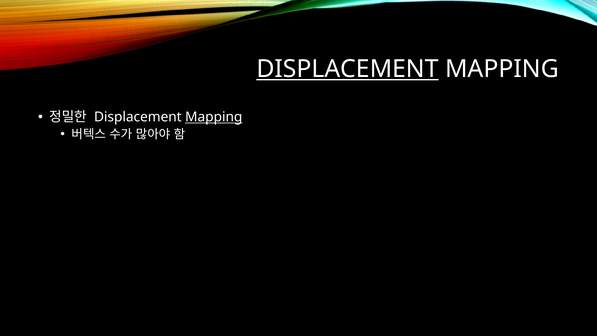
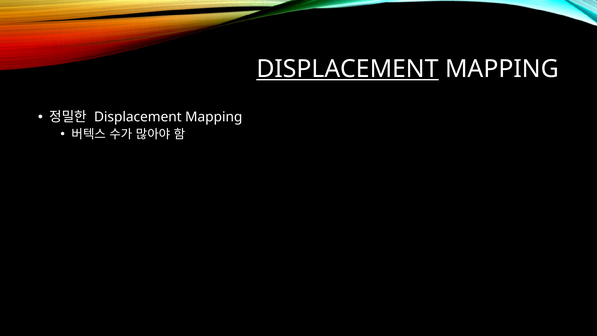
Mapping underline: present -> none (214, 117)
